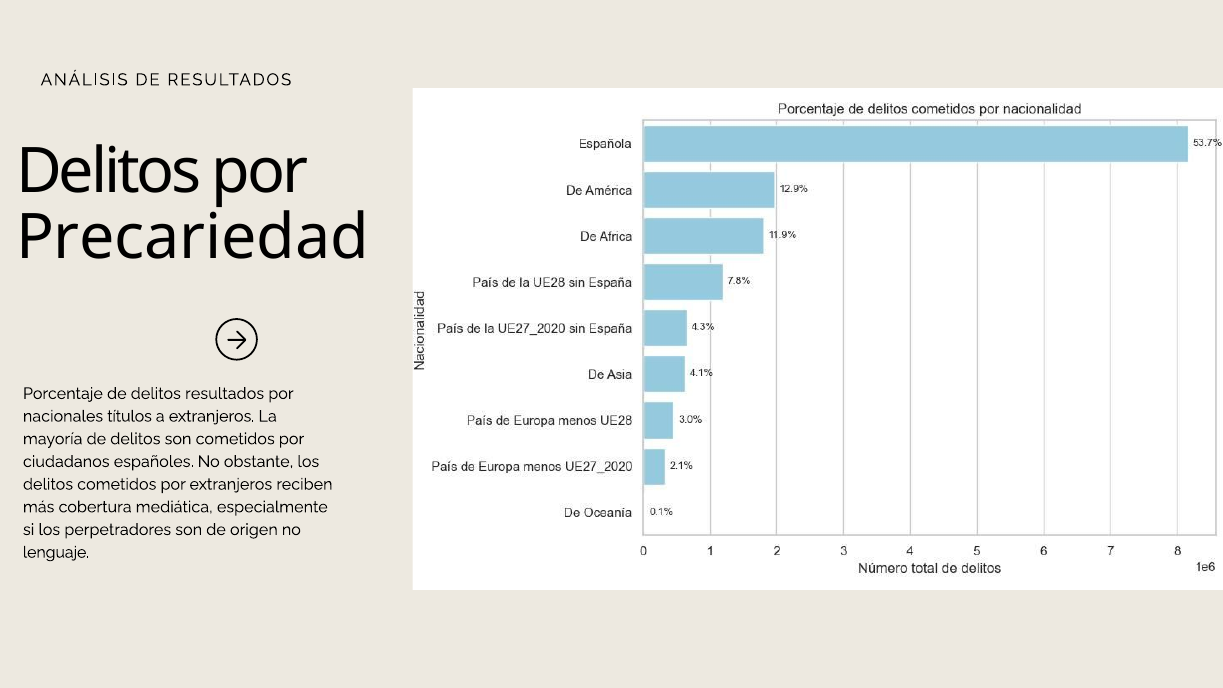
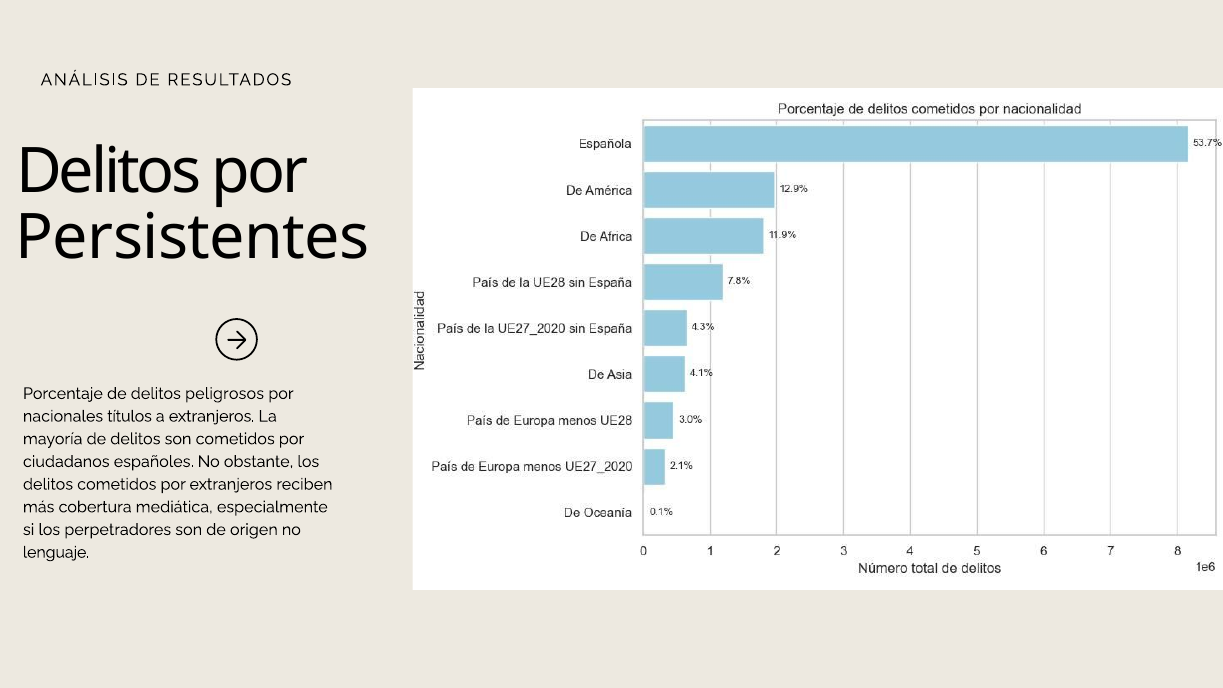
Precariedad: Precariedad -> Persistentes (193, 238)
delitos resultados: resultados -> peligrosos (225, 394)
